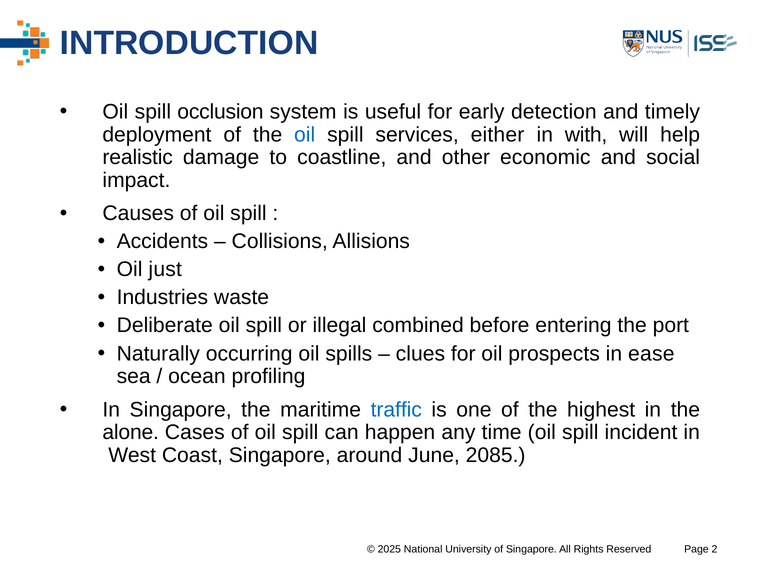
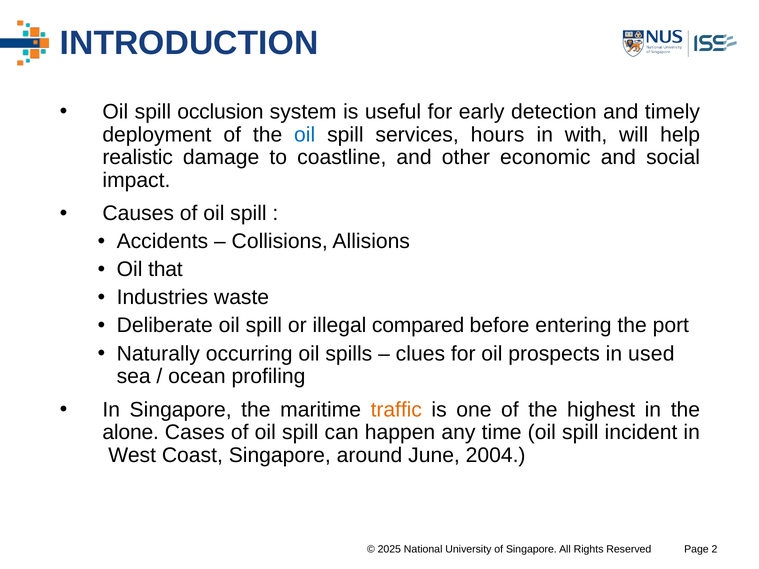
either: either -> hours (498, 135)
just: just -> that (165, 270)
combined: combined -> compared (418, 326)
ease: ease -> used (651, 354)
traffic colour: blue -> orange (396, 410)
2085: 2085 -> 2004 (496, 455)
